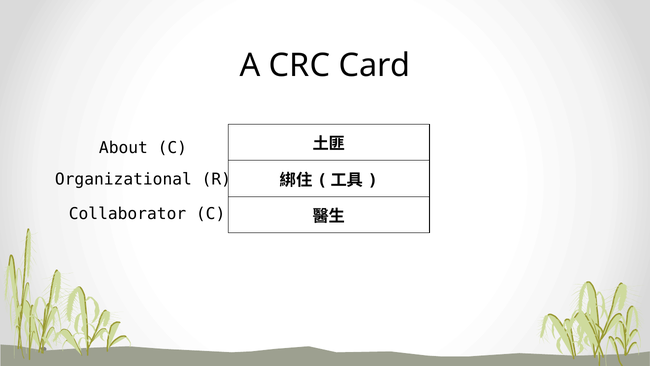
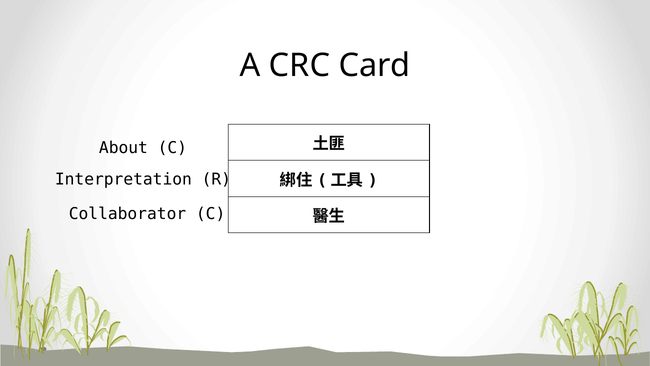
Organizational: Organizational -> Interpretation (123, 179)
